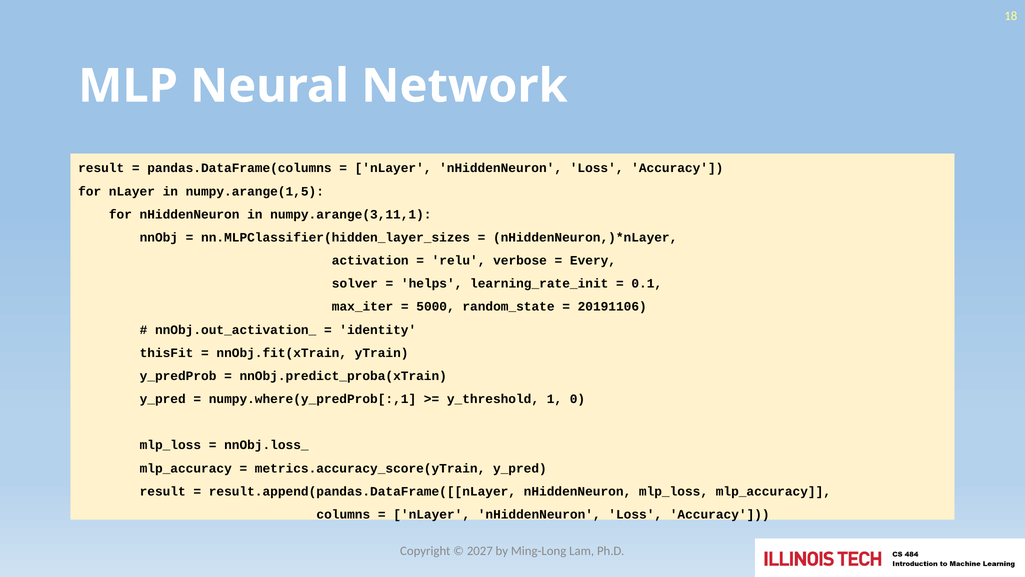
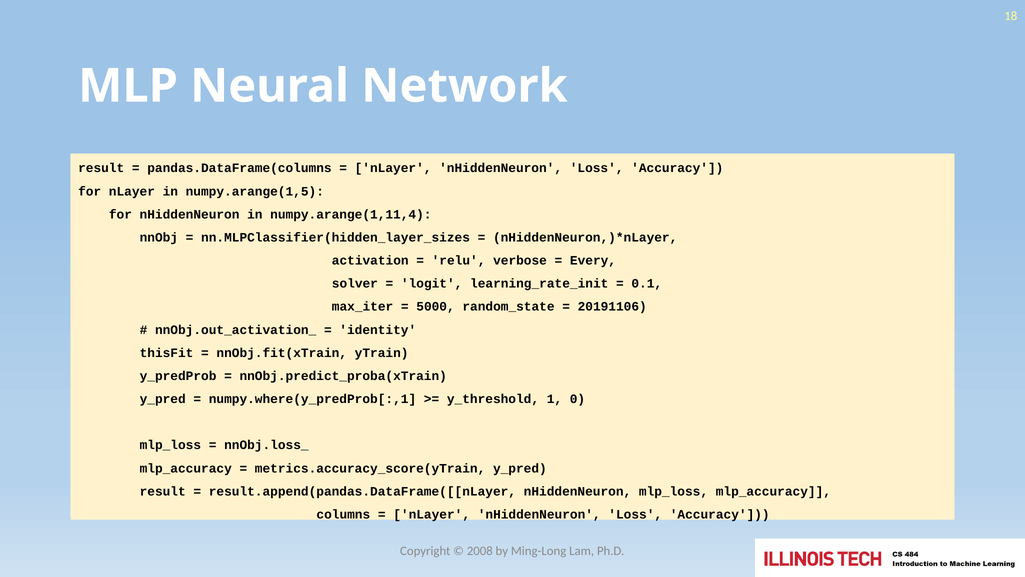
numpy.arange(3,11,1: numpy.arange(3,11,1 -> numpy.arange(1,11,4 (351, 214)
helps: helps -> logit (432, 283)
2027: 2027 -> 2008 (480, 550)
